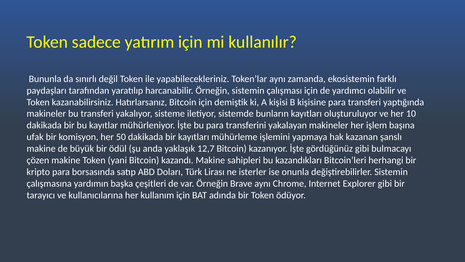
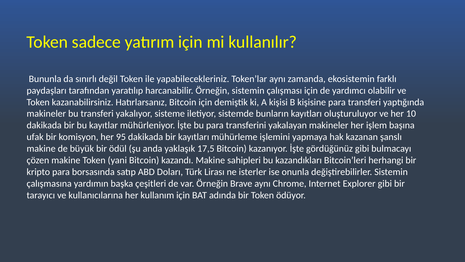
50: 50 -> 95 (121, 137)
12,7: 12,7 -> 17,5 (206, 148)
